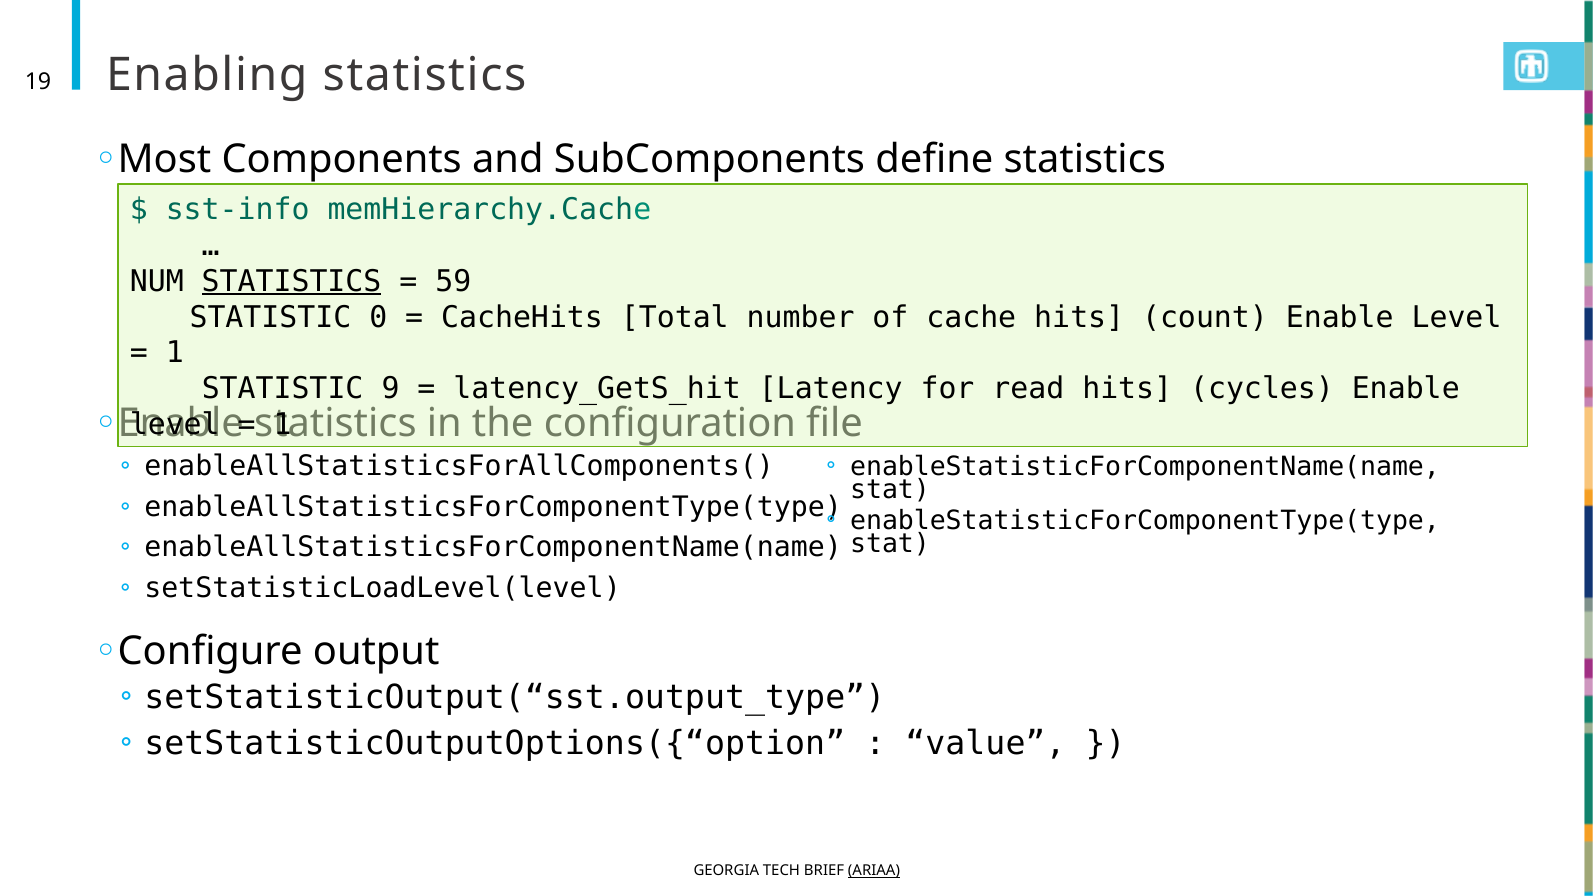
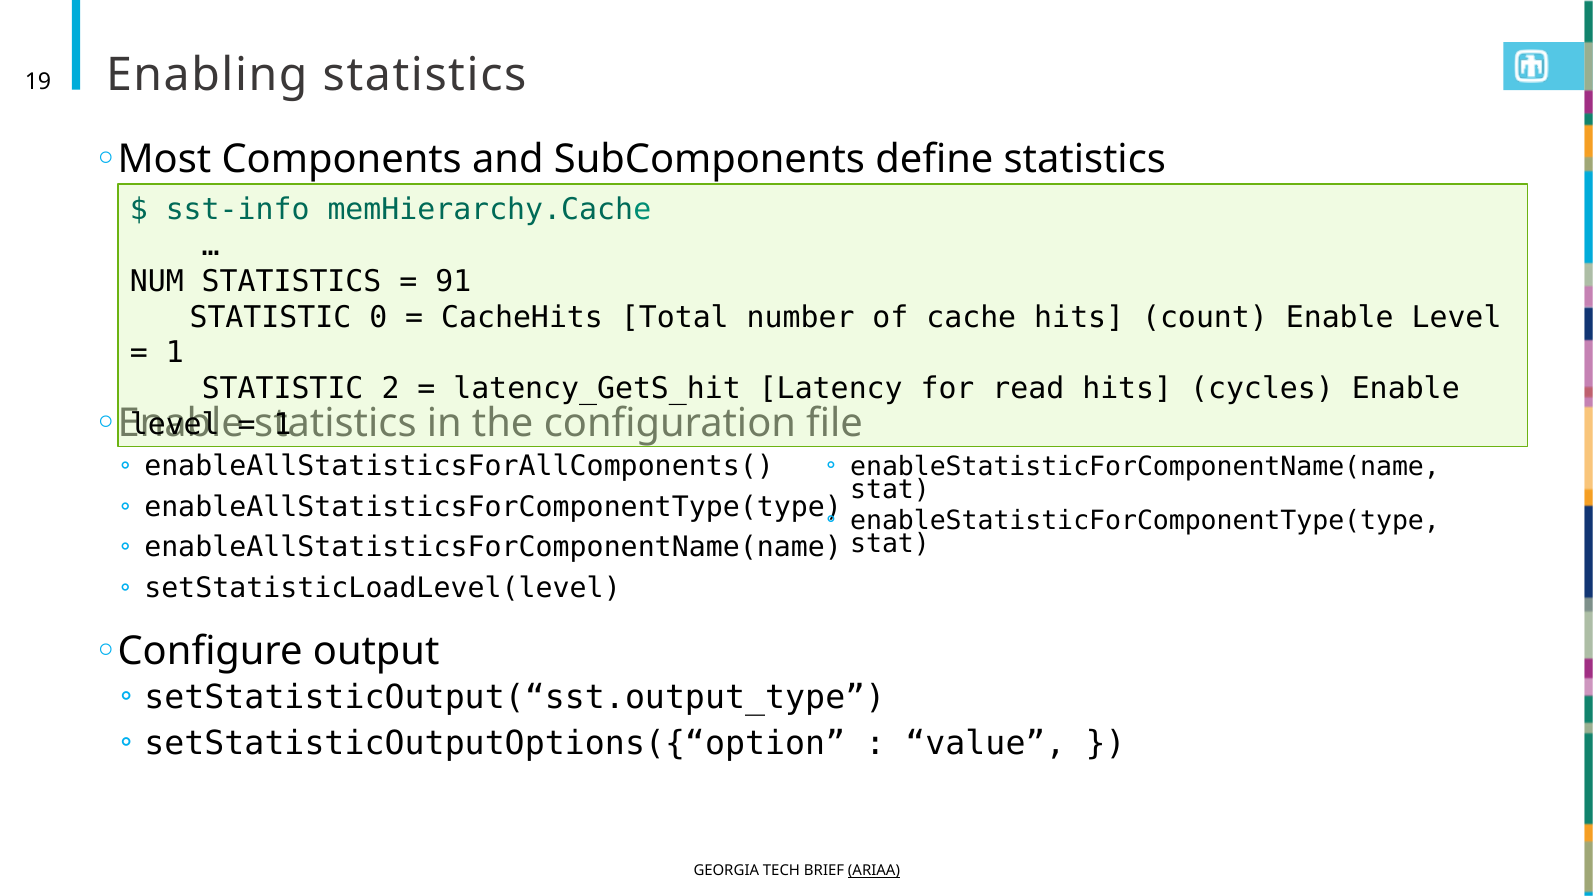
STATISTICS underline: present -> none (292, 281)
59: 59 -> 91 (453, 281)
9: 9 -> 2 (390, 389)
